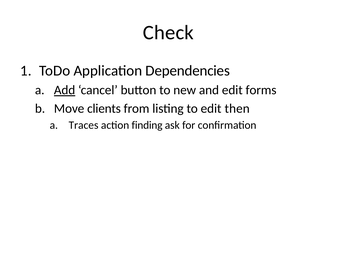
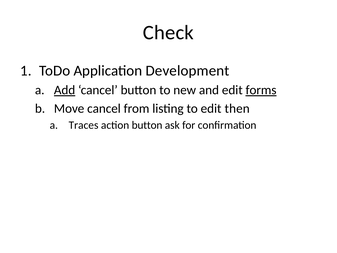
Dependencies: Dependencies -> Development (188, 71)
forms underline: none -> present (261, 90)
Move clients: clients -> cancel (104, 108)
action finding: finding -> button (147, 125)
